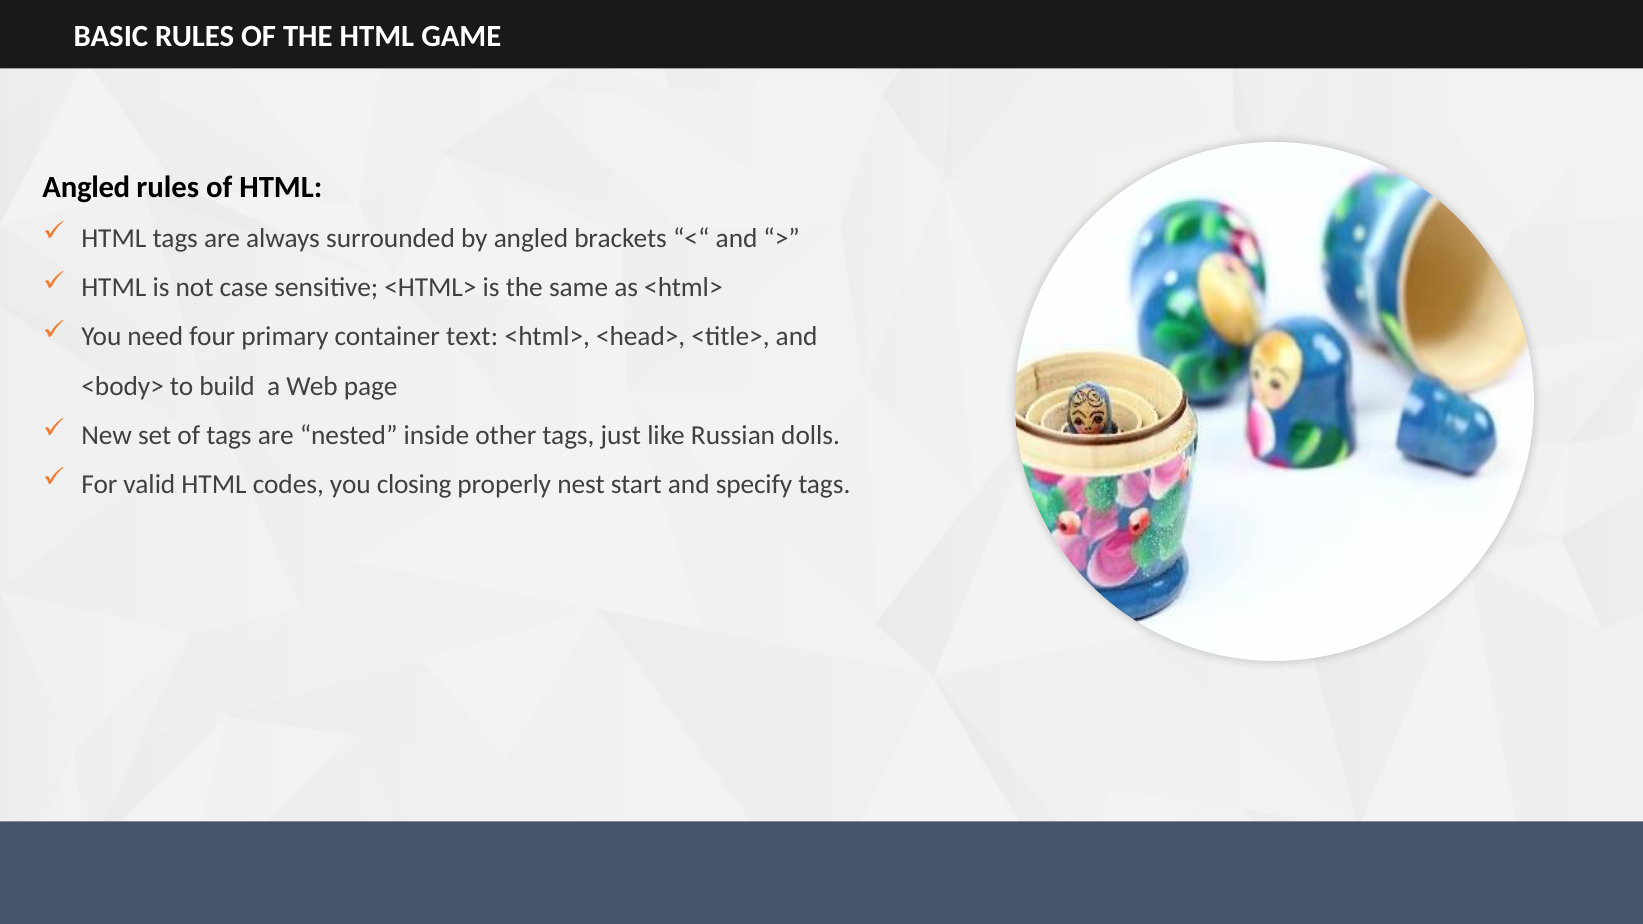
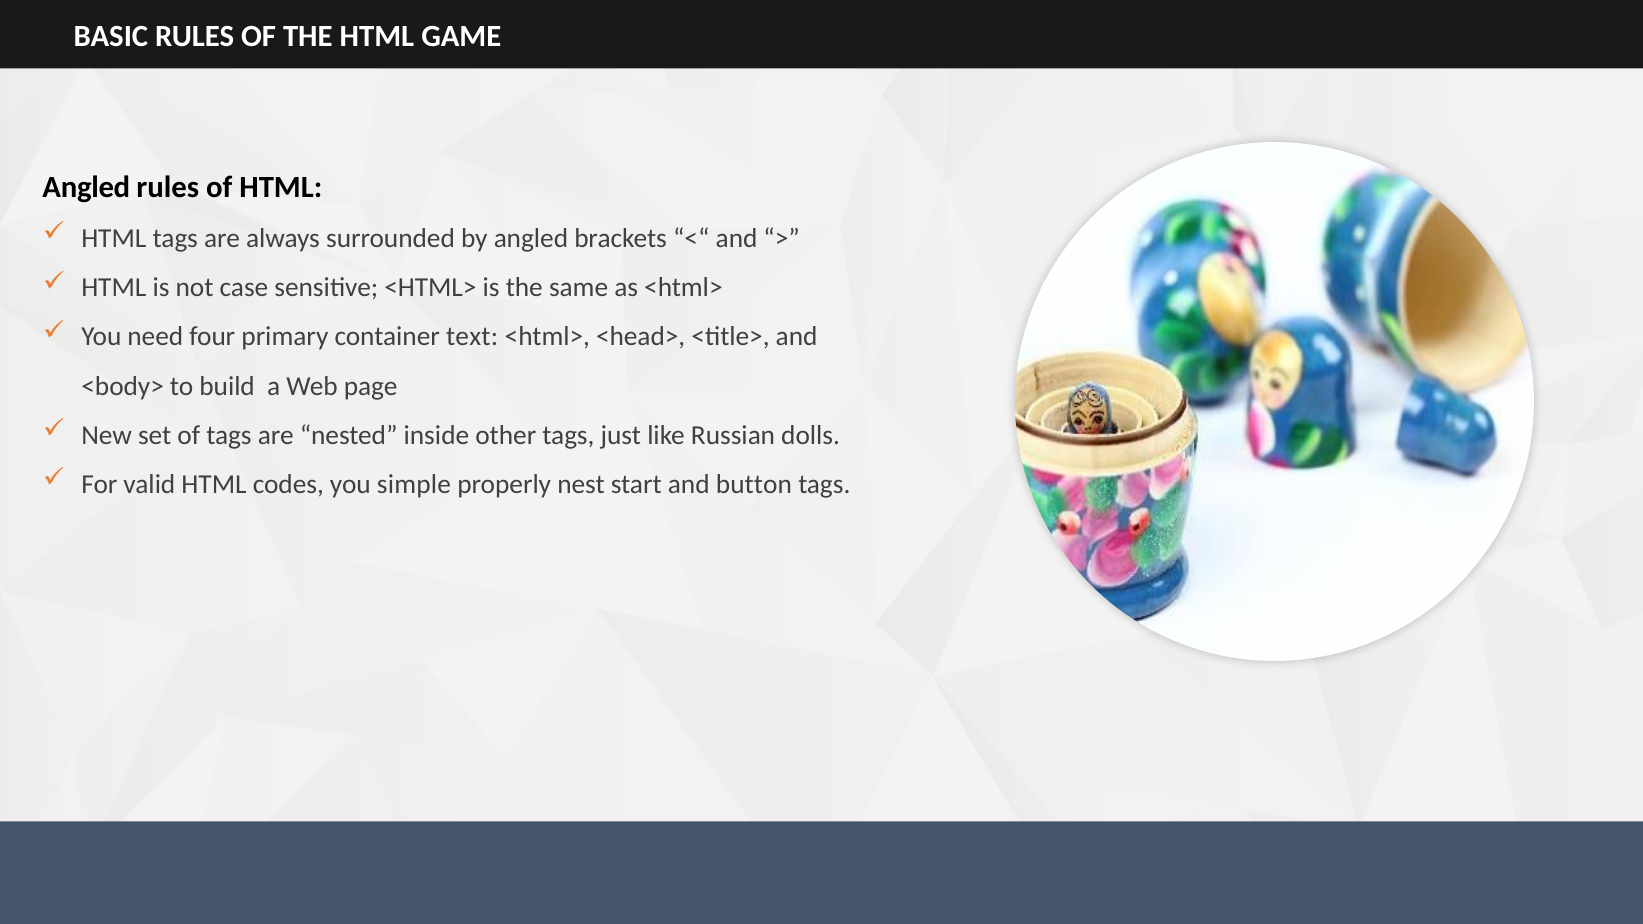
closing: closing -> simple (414, 485)
specify: specify -> button (754, 485)
